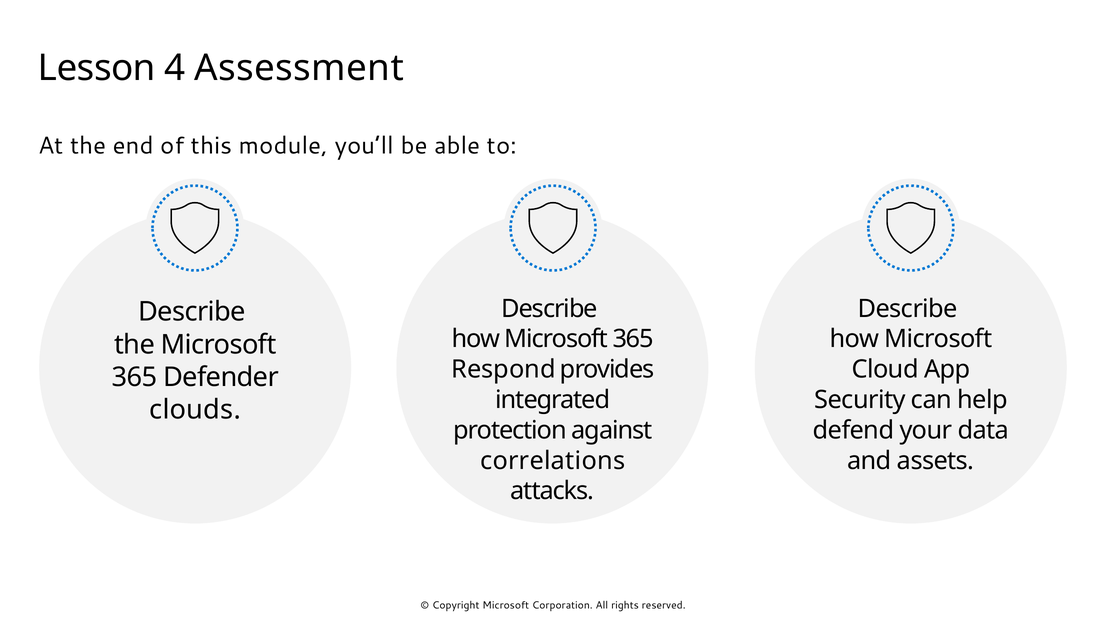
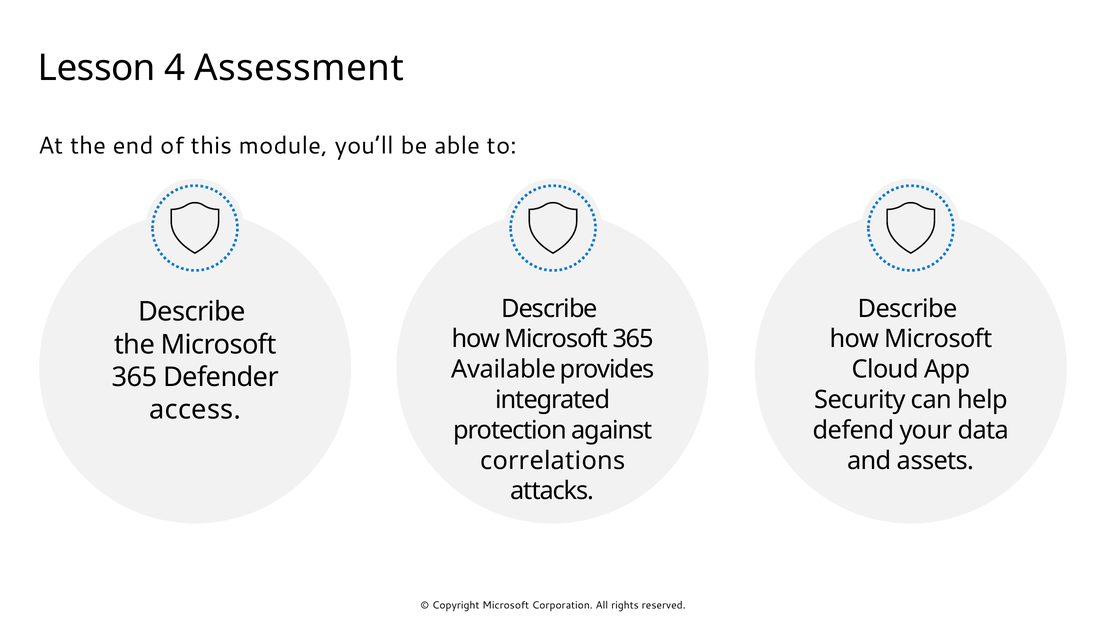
Respond: Respond -> Available (504, 370)
clouds: clouds -> access (195, 410)
